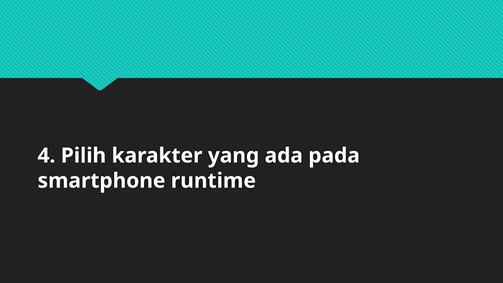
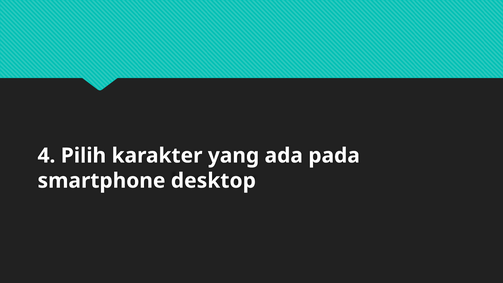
runtime: runtime -> desktop (213, 181)
